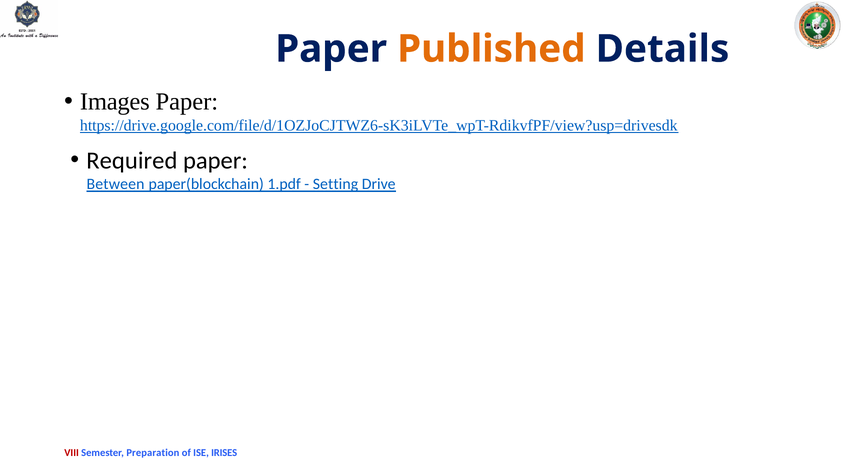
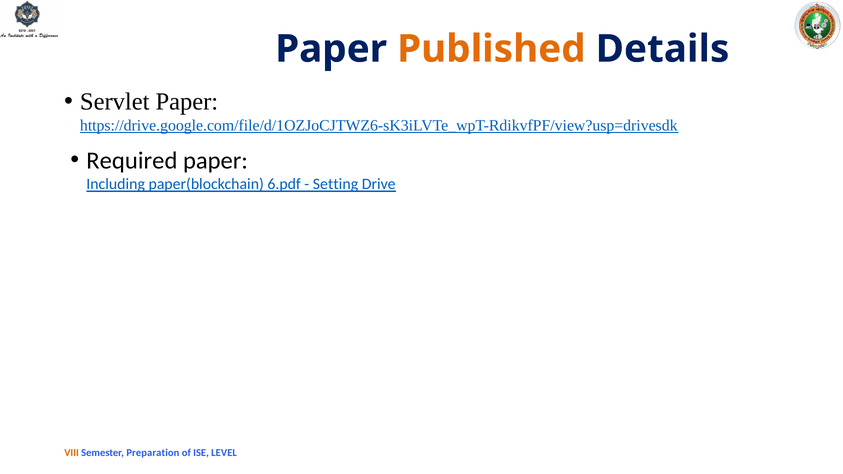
Images: Images -> Servlet (115, 102)
Between: Between -> Including (116, 184)
1.pdf: 1.pdf -> 6.pdf (284, 184)
VIII colour: red -> orange (72, 453)
IRISES: IRISES -> LEVEL (224, 453)
